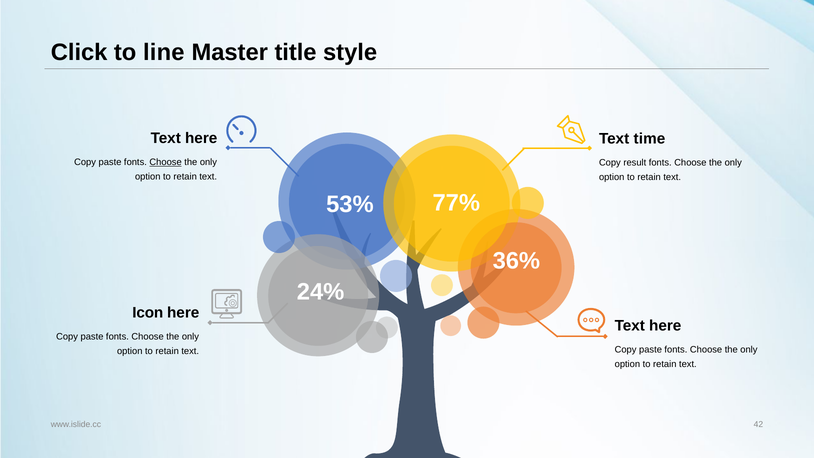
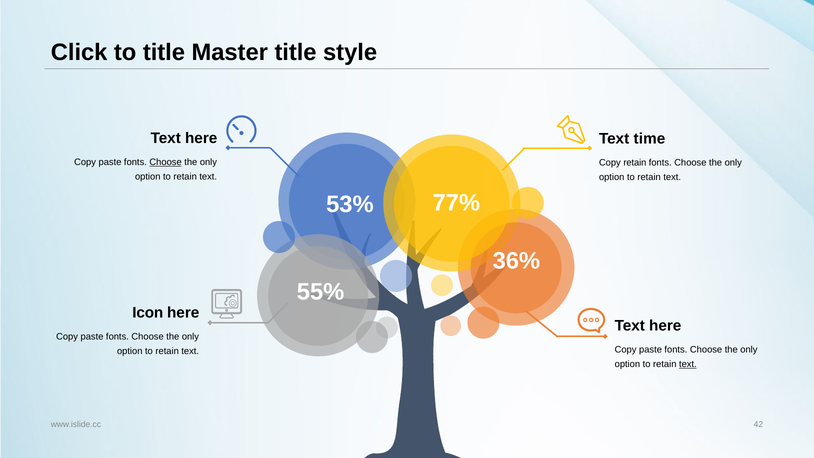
to line: line -> title (164, 53)
Copy result: result -> retain (635, 162)
24%: 24% -> 55% (321, 292)
text underline: none -> present (688, 364)
